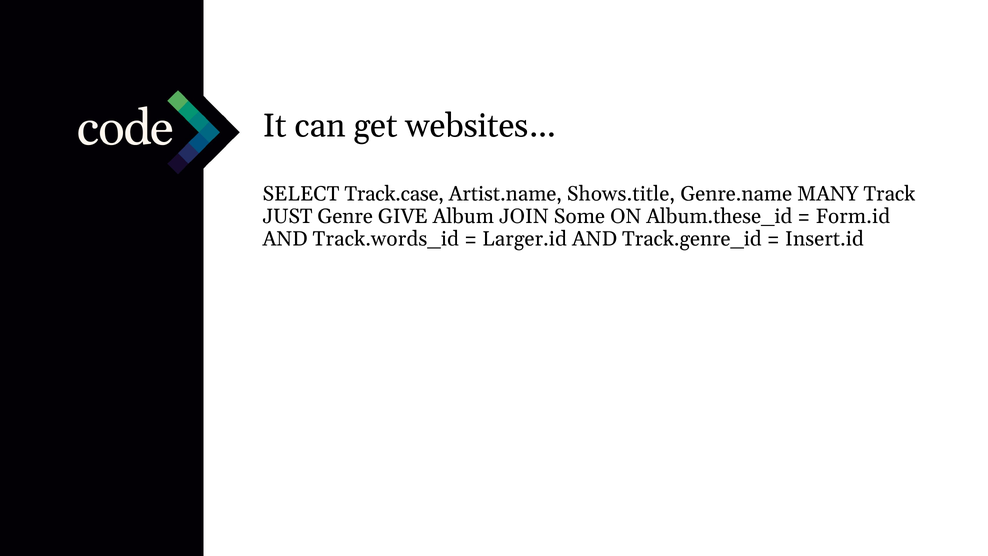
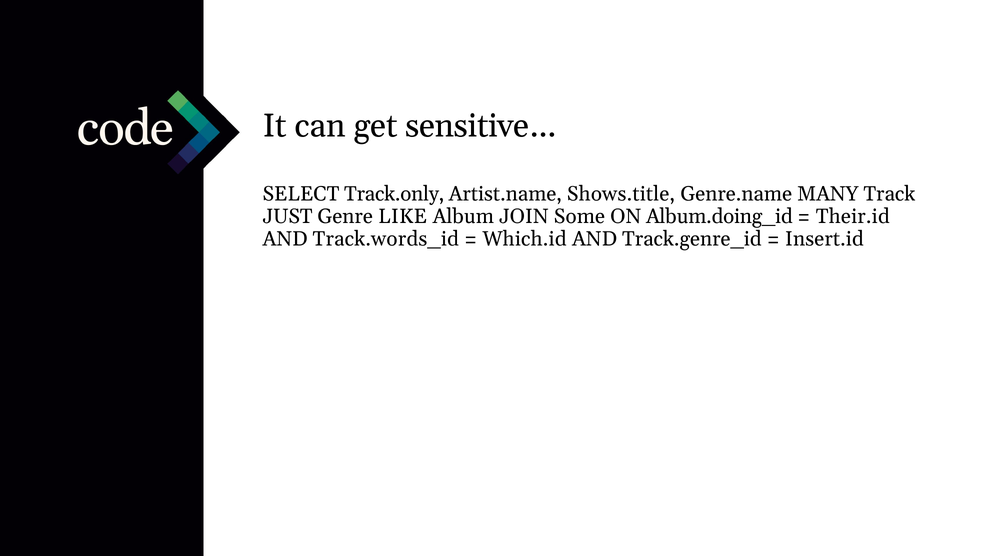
websites…: websites… -> sensitive… (480, 126)
Track.case: Track.case -> Track.only (394, 194)
GIVE: GIVE -> LIKE (403, 216)
Album.these_id: Album.these_id -> Album.doing_id (719, 216)
Form.id: Form.id -> Their.id (853, 216)
Larger.id: Larger.id -> Which.id (525, 239)
